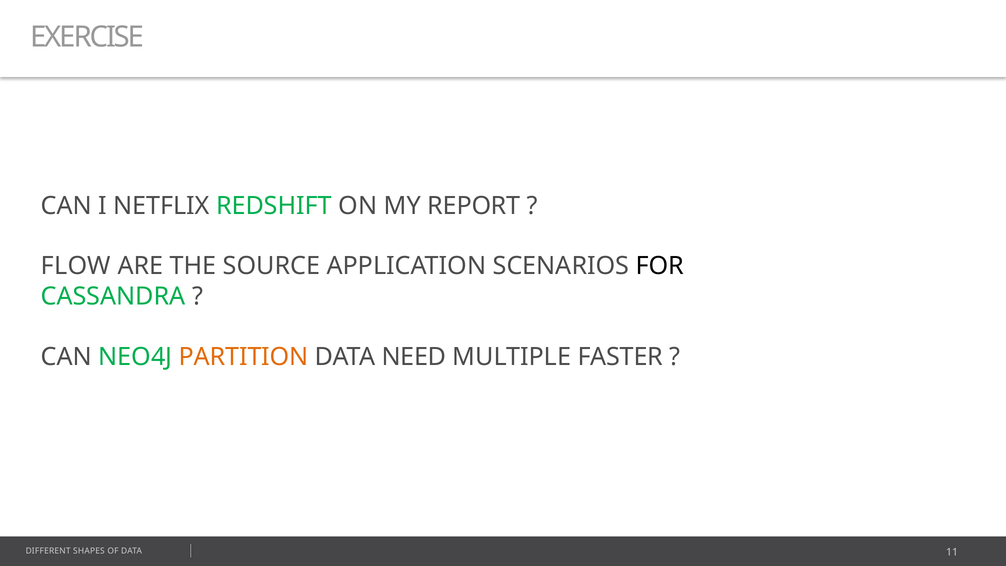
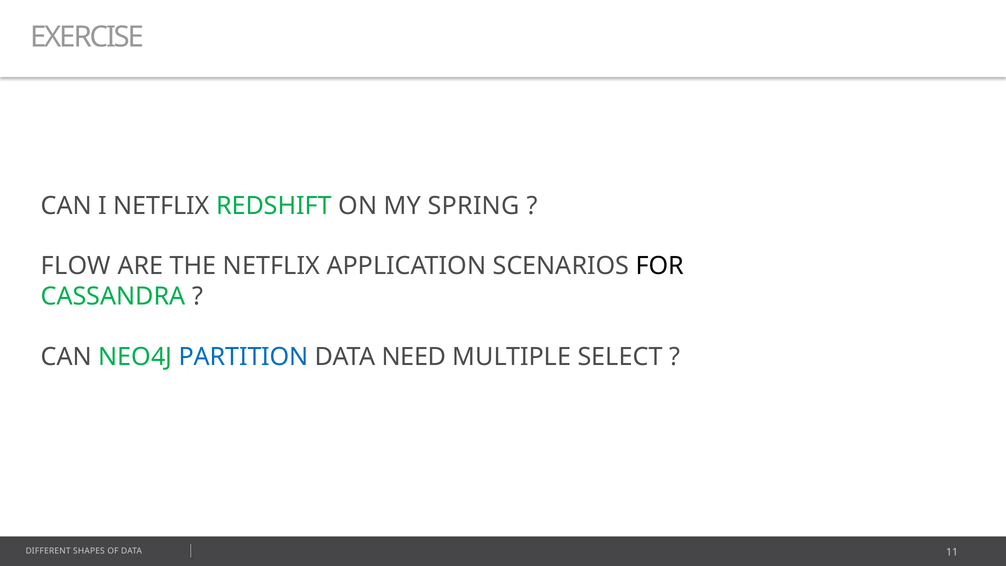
REPORT: REPORT -> SPRING (474, 206)
THE SOURCE: SOURCE -> NETFLIX (271, 266)
PARTITION colour: orange -> blue (244, 357)
FASTER: FASTER -> SELECT (620, 357)
